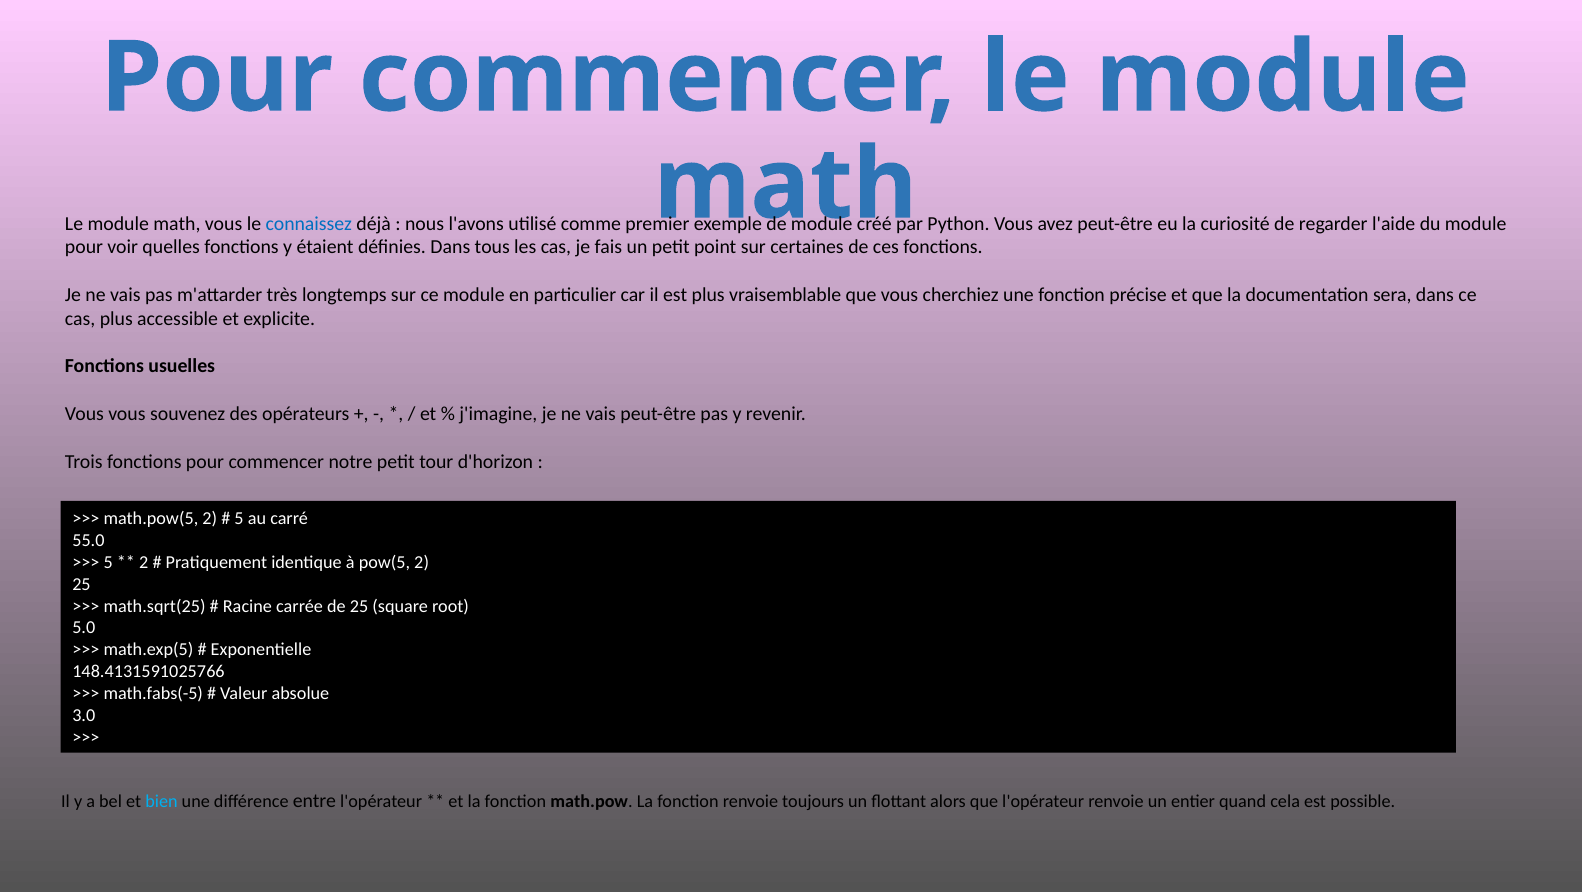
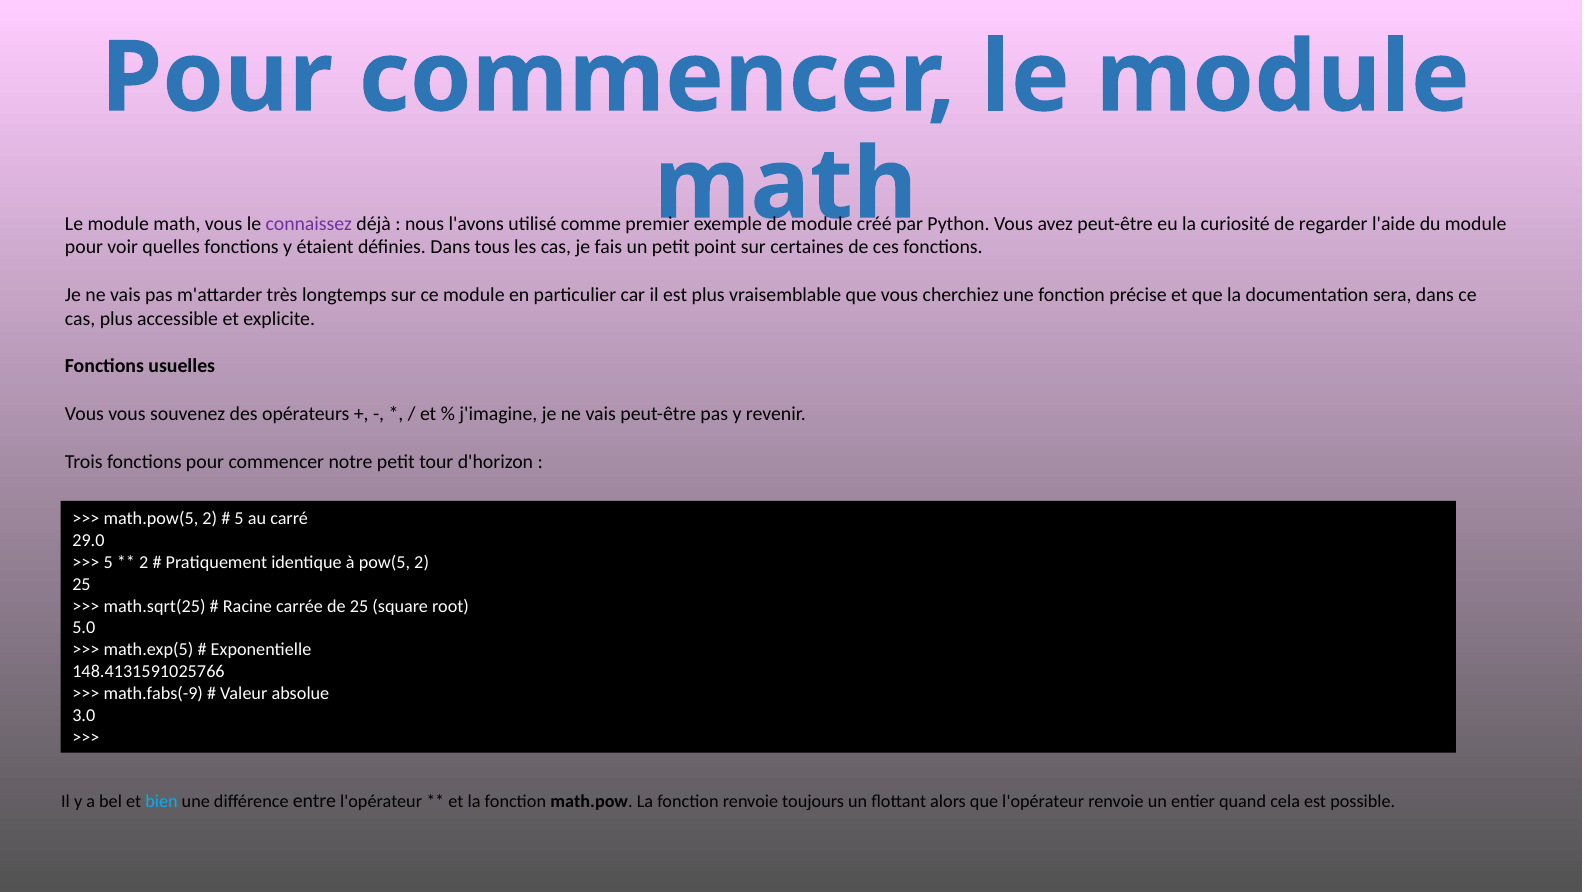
connaissez colour: blue -> purple (309, 224)
55.0: 55.0 -> 29.0 (88, 541)
math.fabs(-5: math.fabs(-5 -> math.fabs(-9 (153, 694)
